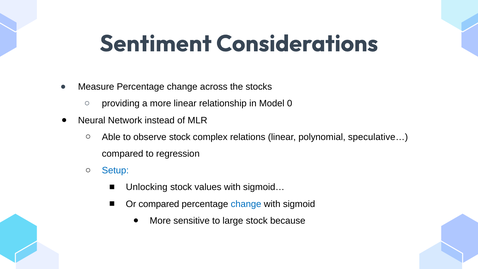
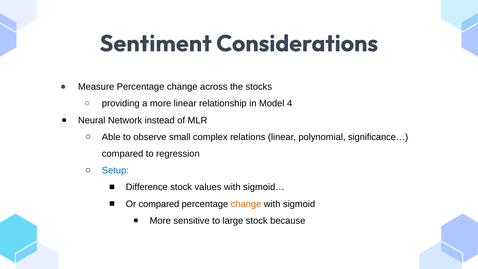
0: 0 -> 4 (290, 104)
observe stock: stock -> small (180, 137)
speculative…: speculative… -> significance… (378, 137)
Unlocking: Unlocking -> Difference (147, 187)
change colour: blue -> orange (246, 204)
